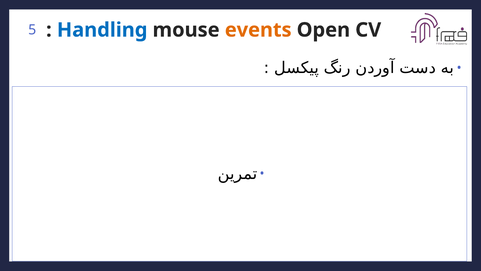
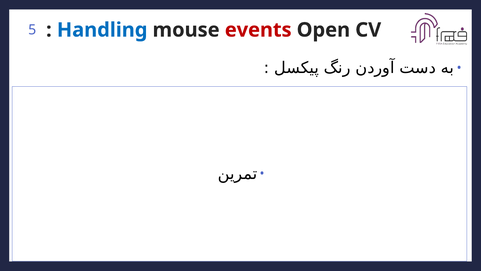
events colour: orange -> red (258, 30)
